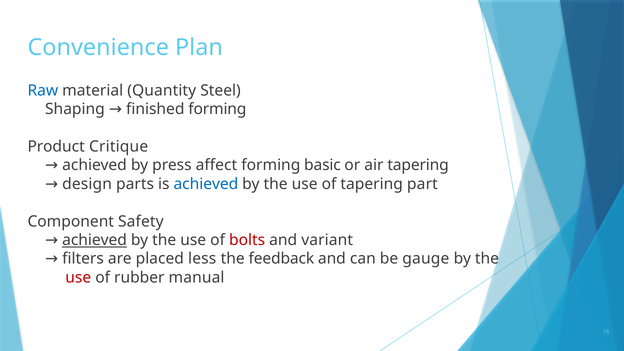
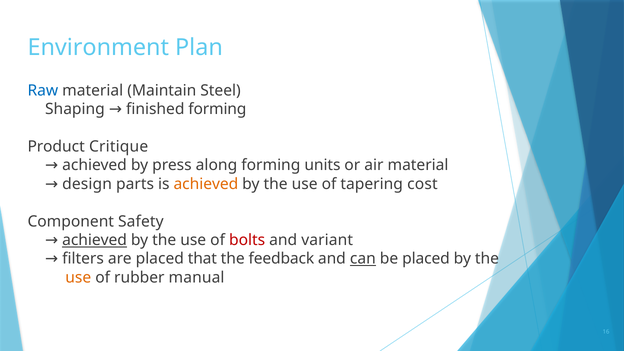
Convenience: Convenience -> Environment (98, 47)
Quantity: Quantity -> Maintain (162, 90)
affect: affect -> along (216, 165)
basic: basic -> units (322, 165)
air tapering: tapering -> material (418, 165)
achieved colour: blue -> orange (206, 184)
part: part -> cost (422, 184)
less: less -> that (202, 259)
can underline: none -> present (363, 259)
be gauge: gauge -> placed (426, 259)
use colour: red -> orange (78, 278)
